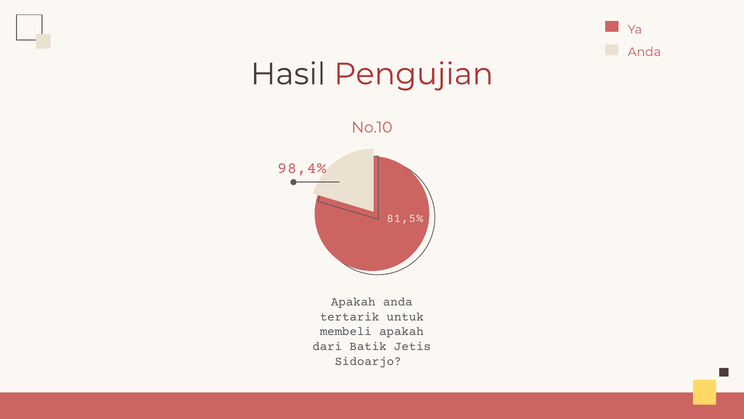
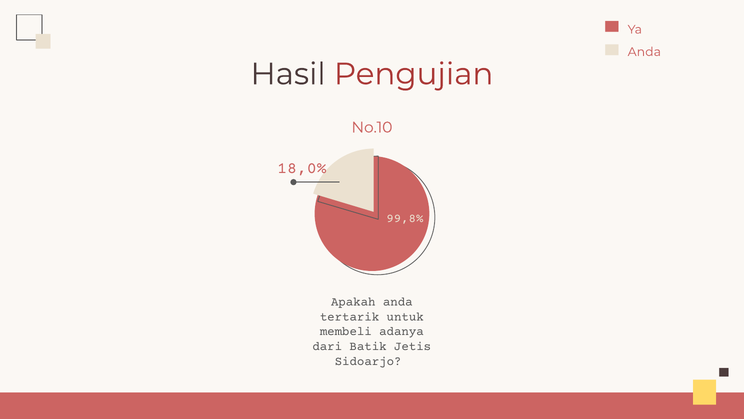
98,4%: 98,4% -> 18,0% (302, 168)
81,5%: 81,5% -> 99,8% (405, 218)
membeli apakah: apakah -> adanya (401, 331)
